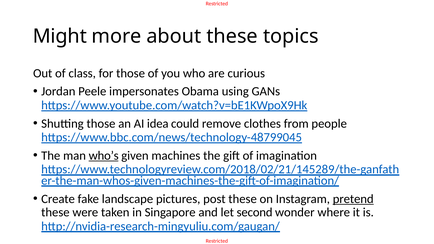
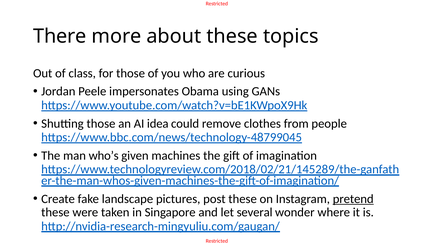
Might: Might -> There (60, 36)
who’s underline: present -> none (104, 156)
second: second -> several (255, 213)
